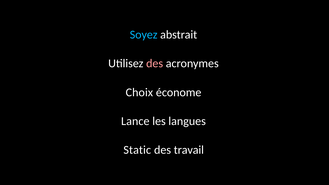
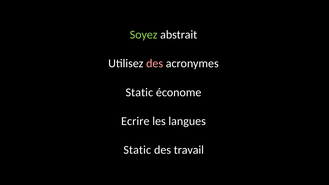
Soyez colour: light blue -> light green (144, 35)
Choix: Choix -> Static (139, 92)
Lance: Lance -> Ecrire (135, 121)
